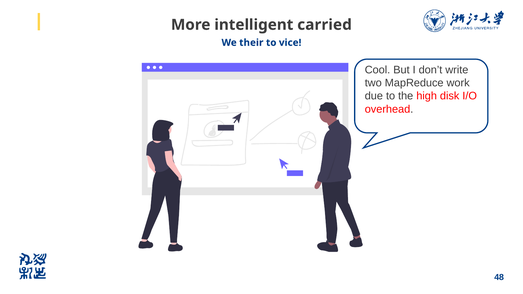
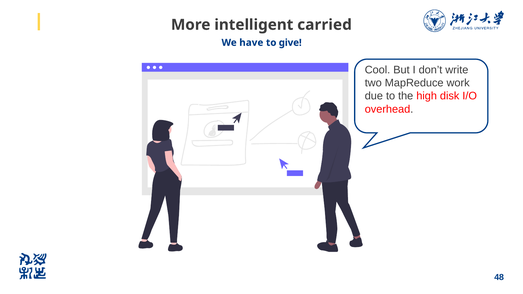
their: their -> have (251, 43)
vice: vice -> give (290, 43)
